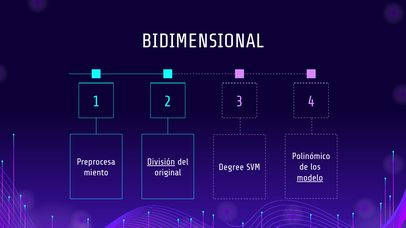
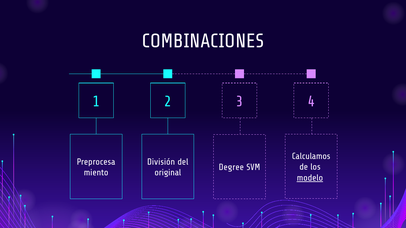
BIDIMENSIONAL: BIDIMENSIONAL -> COMBINACIONES (203, 41)
Polinómico: Polinómico -> Calculamos (311, 156)
División underline: present -> none (161, 162)
